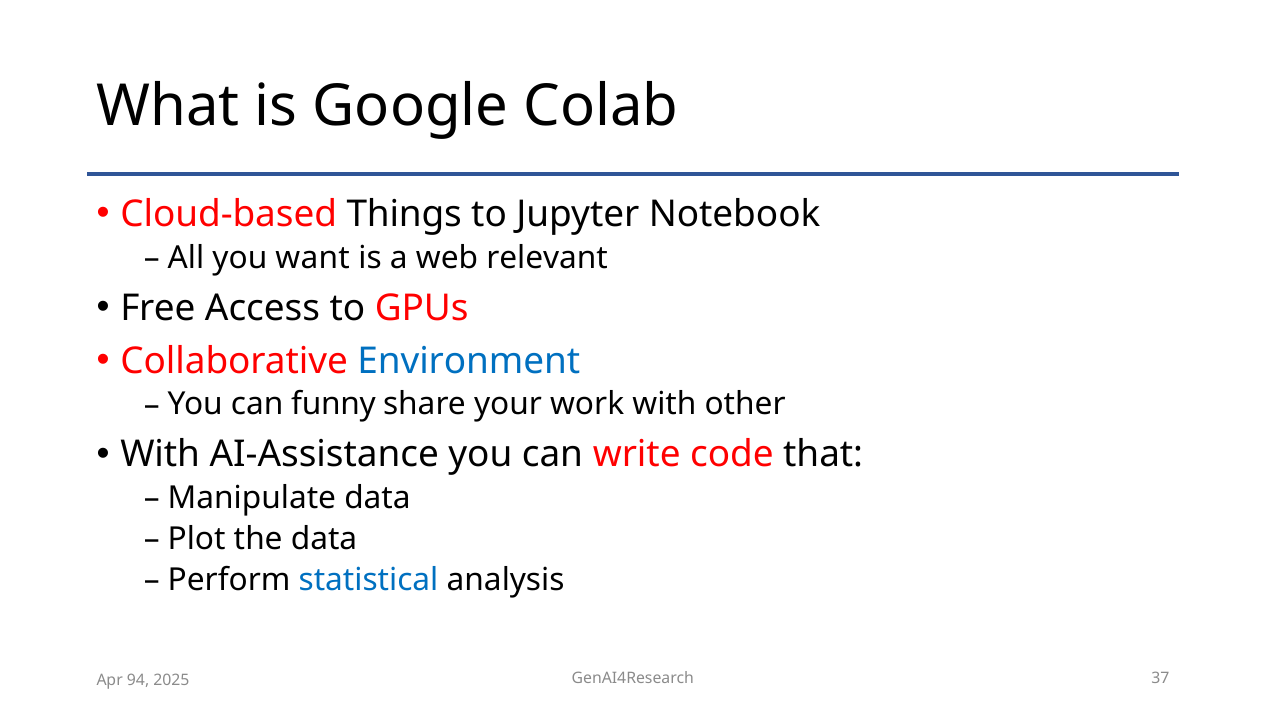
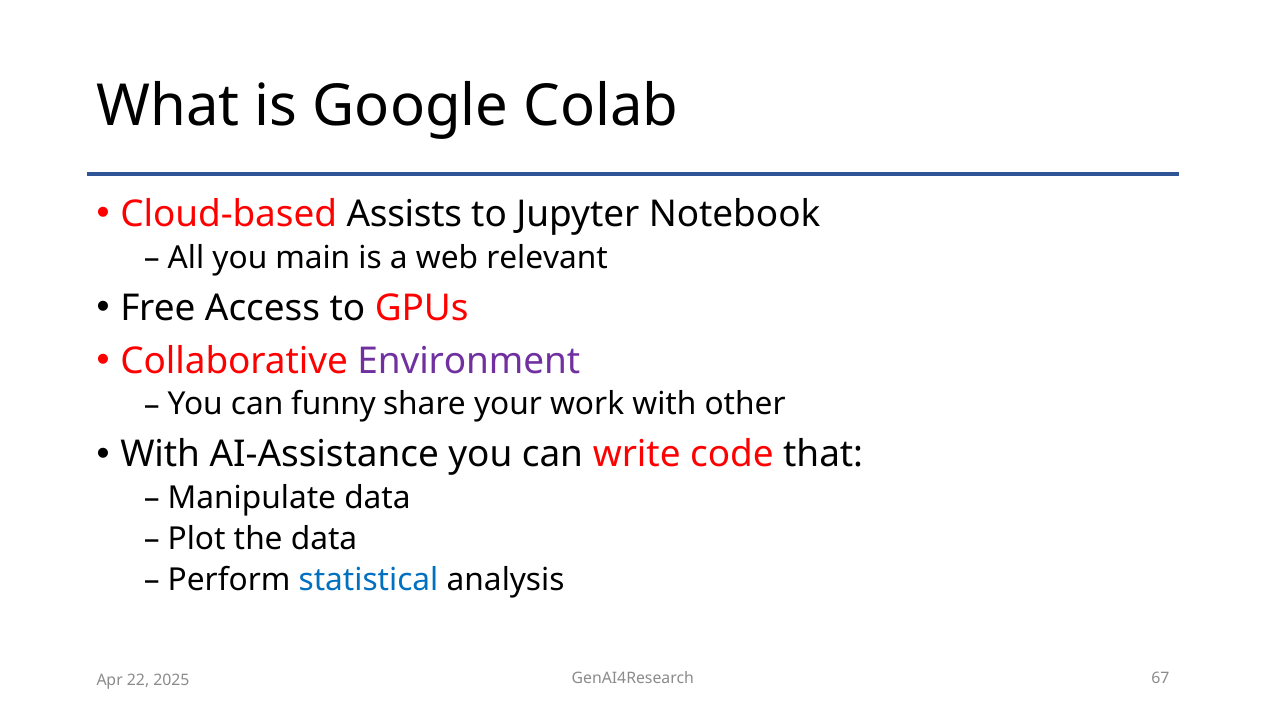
Things: Things -> Assists (404, 214)
want: want -> main (313, 258)
Environment colour: blue -> purple (469, 361)
37: 37 -> 67 (1160, 679)
94: 94 -> 22 (138, 680)
